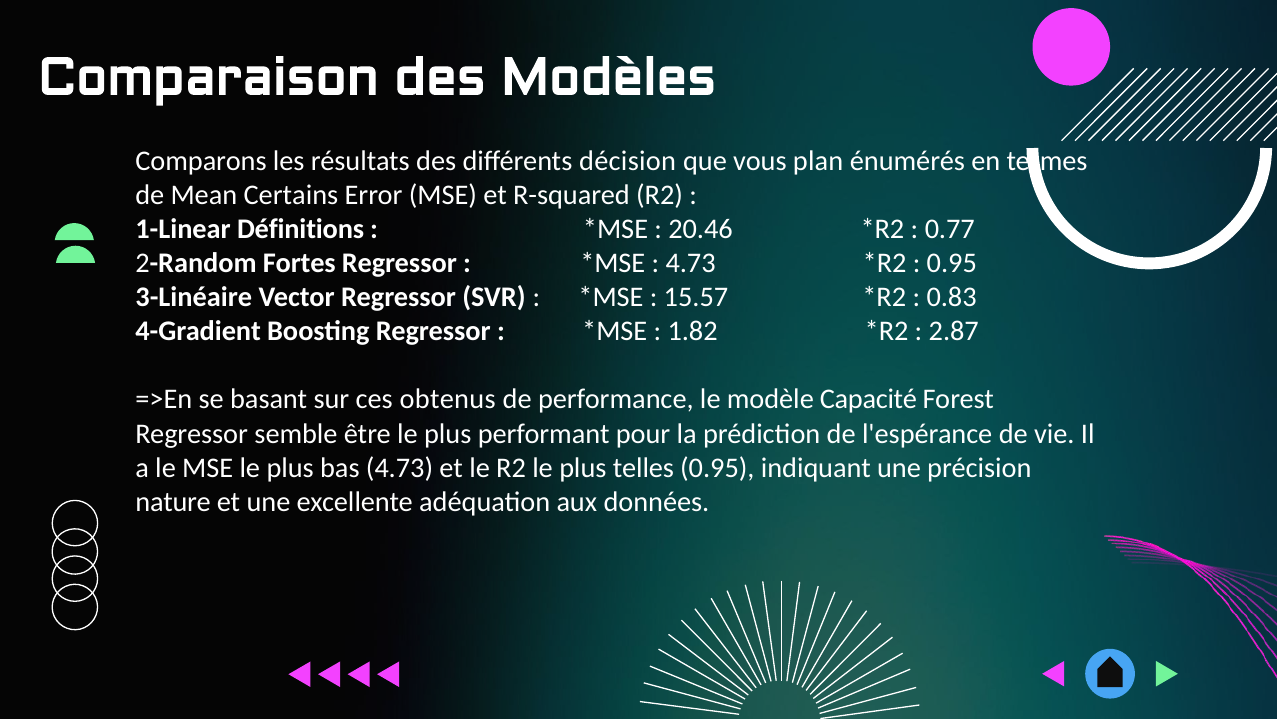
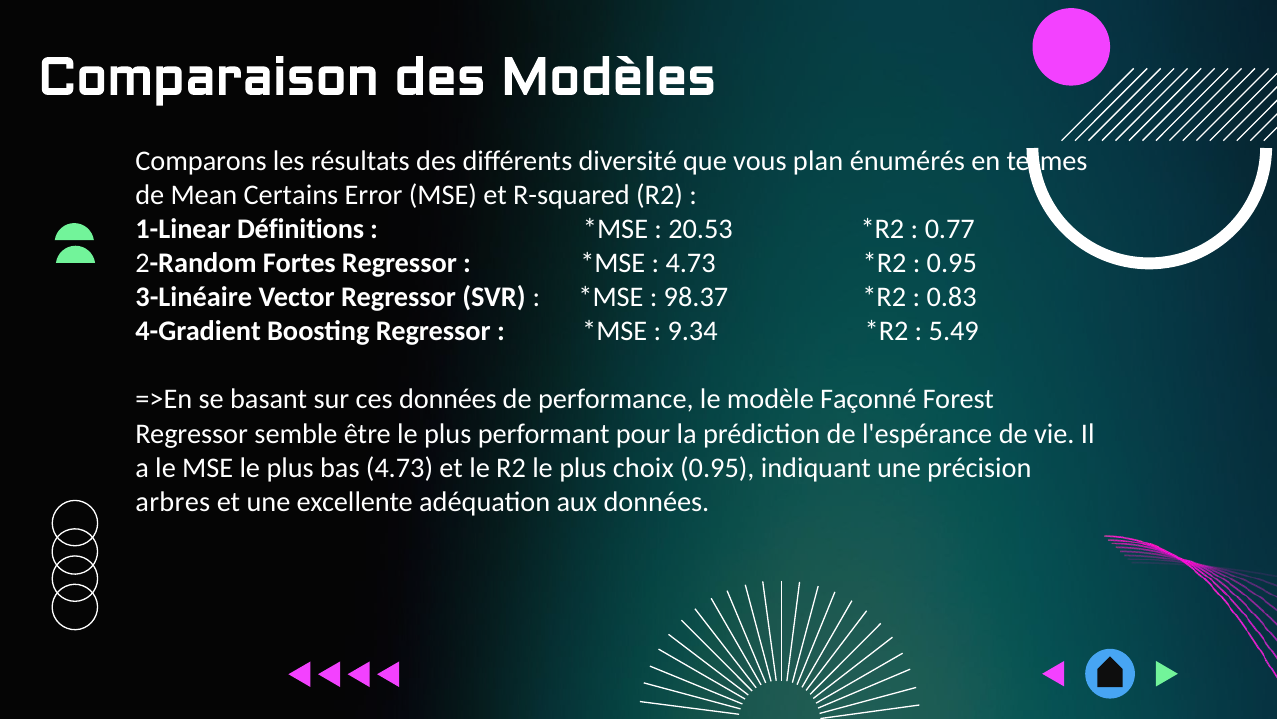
décision: décision -> diversité (628, 161)
20.46: 20.46 -> 20.53 (700, 229)
15.57: 15.57 -> 98.37 (696, 297)
1.82: 1.82 -> 9.34 (693, 331)
2.87: 2.87 -> 5.49 (954, 331)
ces obtenus: obtenus -> données (448, 399)
Capacité: Capacité -> Façonné (868, 399)
telles: telles -> choix (643, 467)
nature: nature -> arbres (173, 501)
